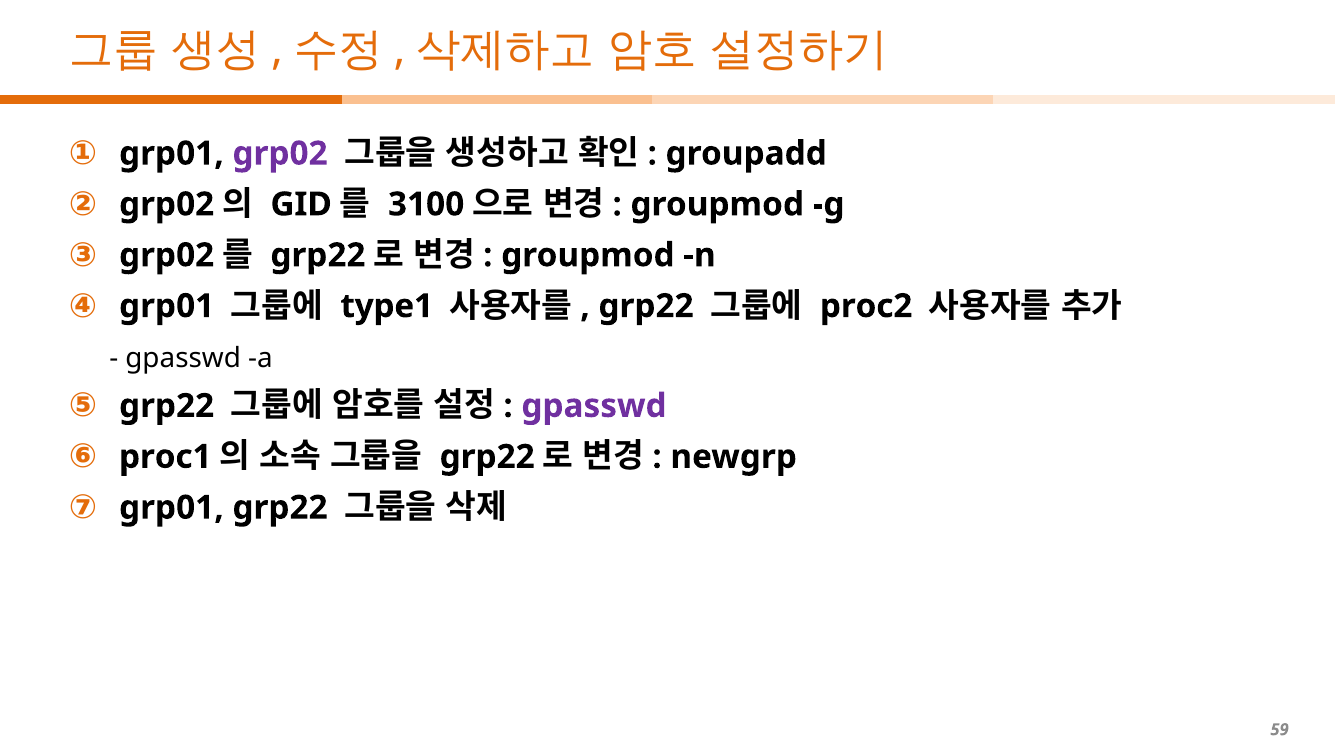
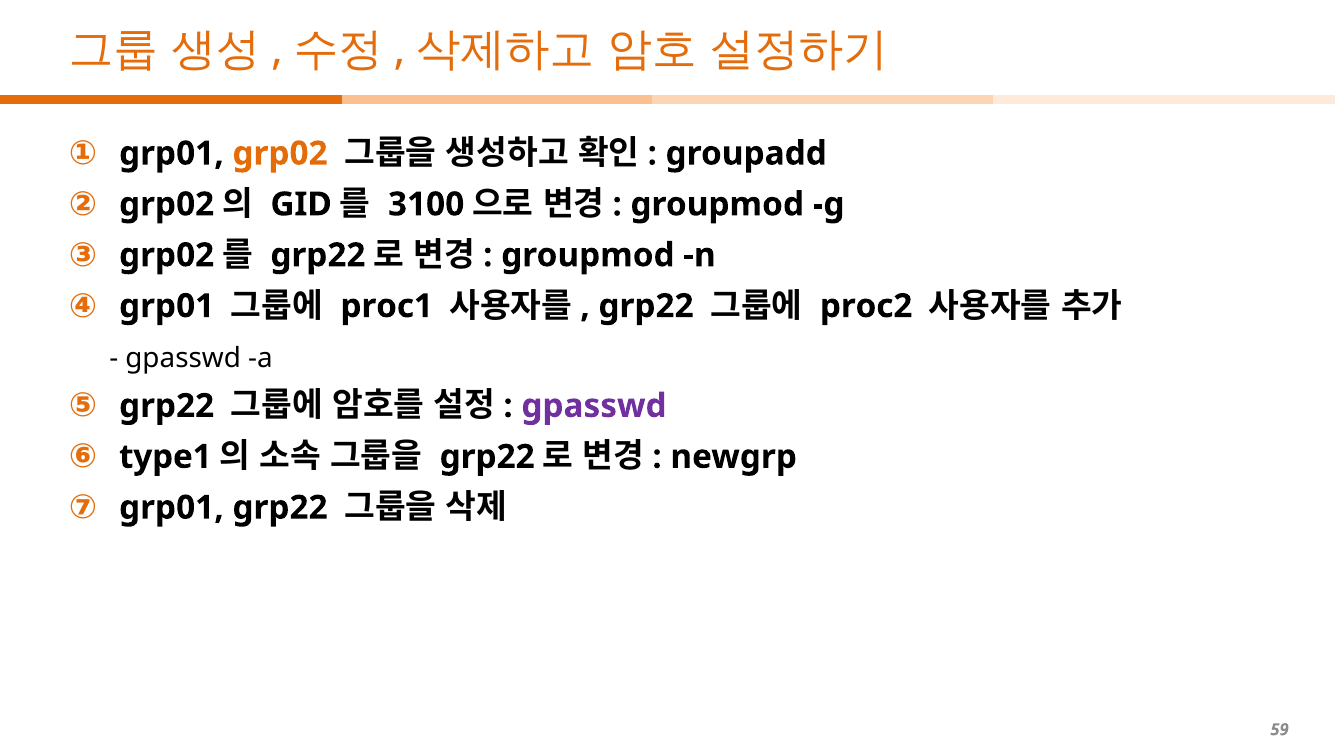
grp02 colour: purple -> orange (280, 154)
type1: type1 -> proc1 (387, 306)
proc1: proc1 -> type1 (165, 457)
